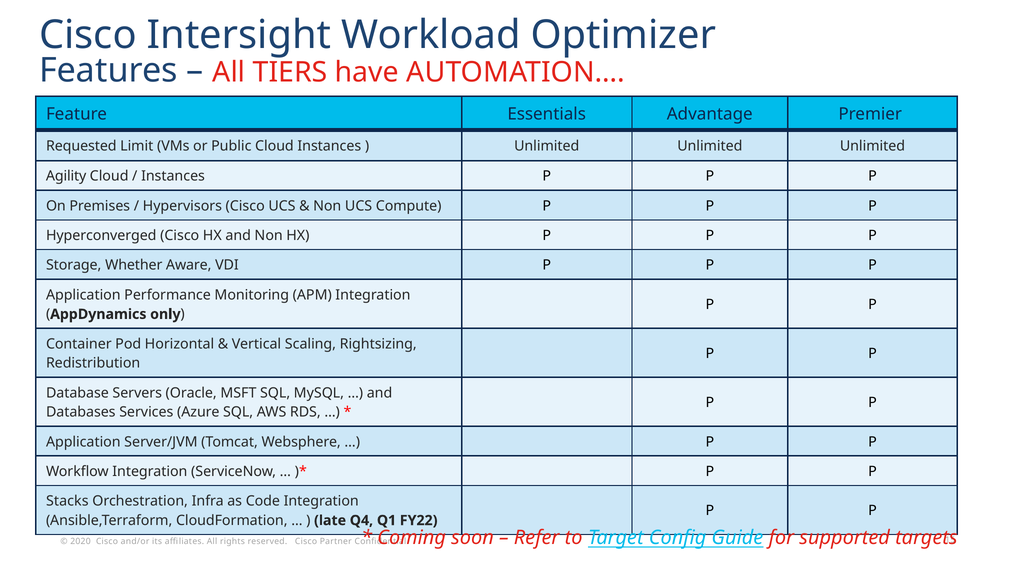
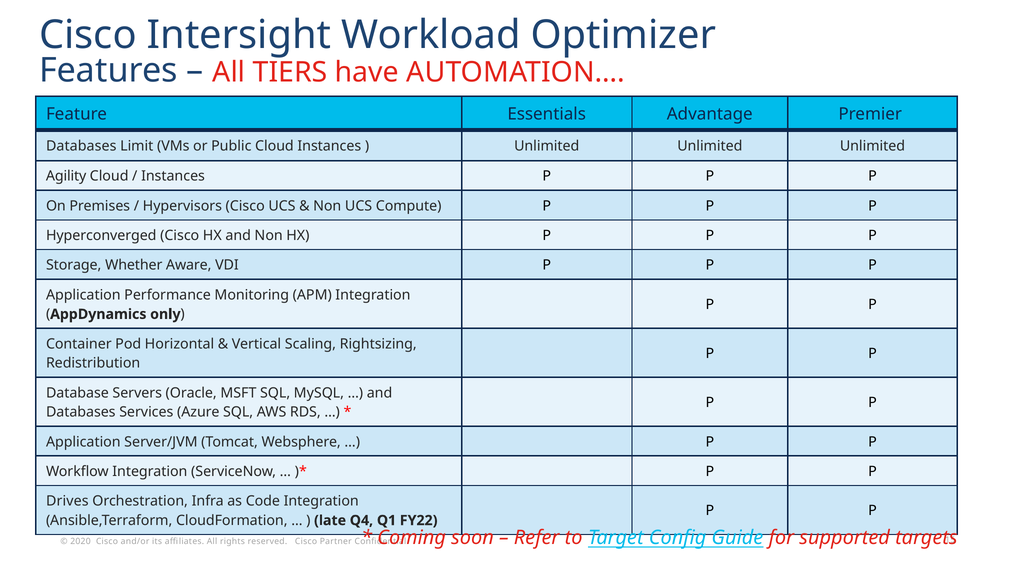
Requested: Requested -> Databases (81, 146)
Stacks: Stacks -> Drives (67, 501)
